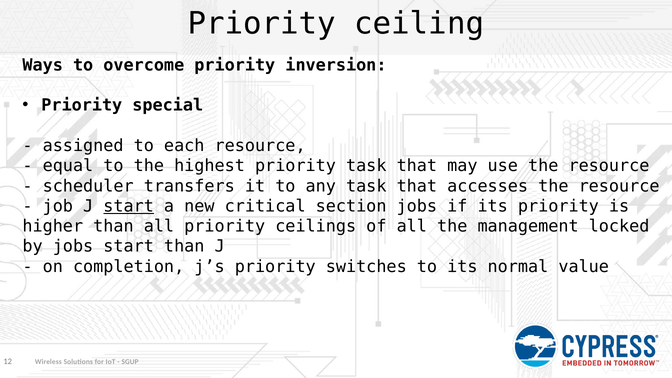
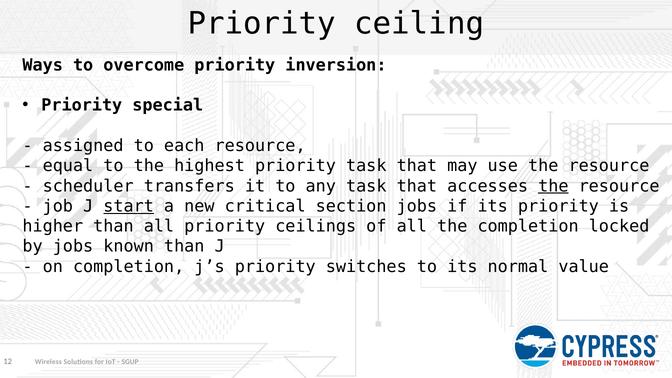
the underline: none -> present (553, 186)
the management: management -> completion (528, 226)
jobs start: start -> known (129, 246)
